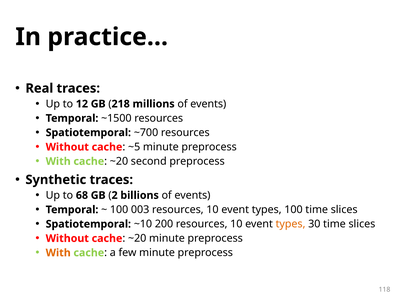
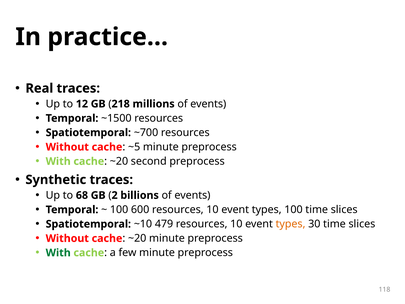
003: 003 -> 600 (140, 210)
200: 200 -> 479 (164, 224)
With colour: orange -> green (58, 253)
